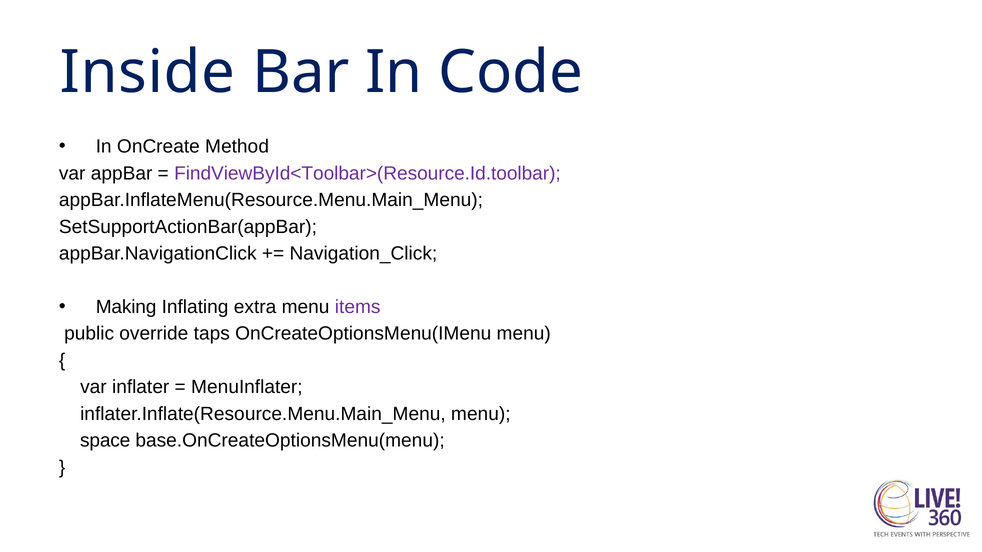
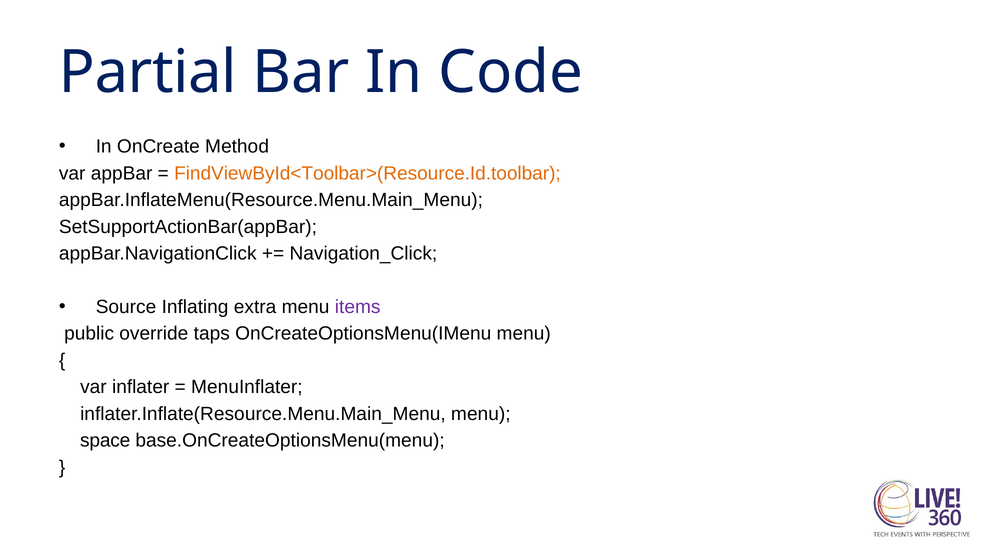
Inside: Inside -> Partial (148, 72)
FindViewById<Toolbar>(Resource.Id.toolbar colour: purple -> orange (367, 173)
Making: Making -> Source (126, 307)
